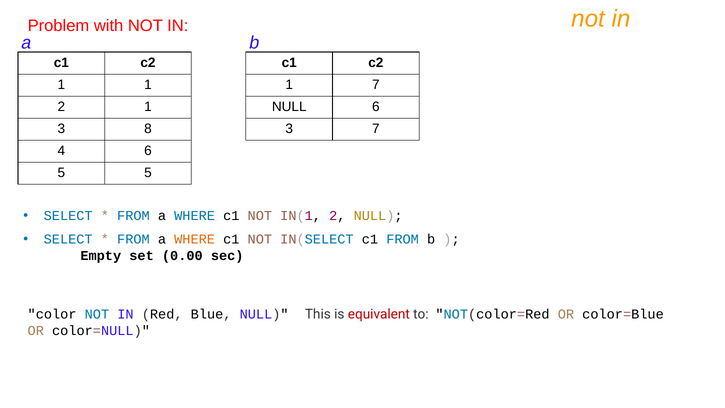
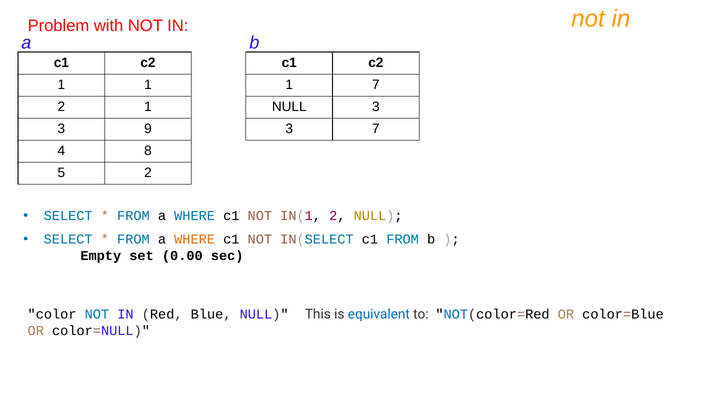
NULL 6: 6 -> 3 (376, 107)
8: 8 -> 9 (148, 129)
4 6: 6 -> 8 (148, 151)
5 5: 5 -> 2 (148, 173)
equivalent colour: red -> blue (379, 314)
